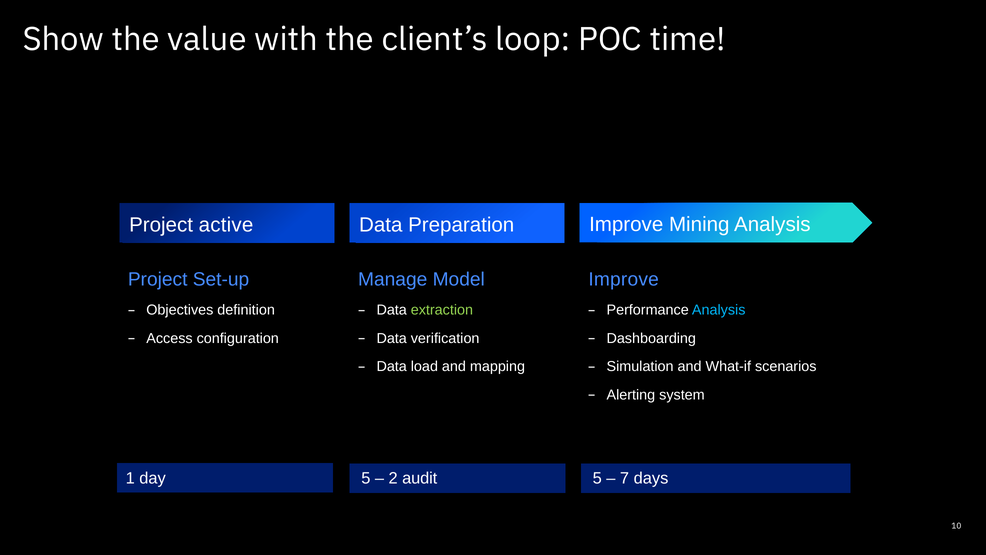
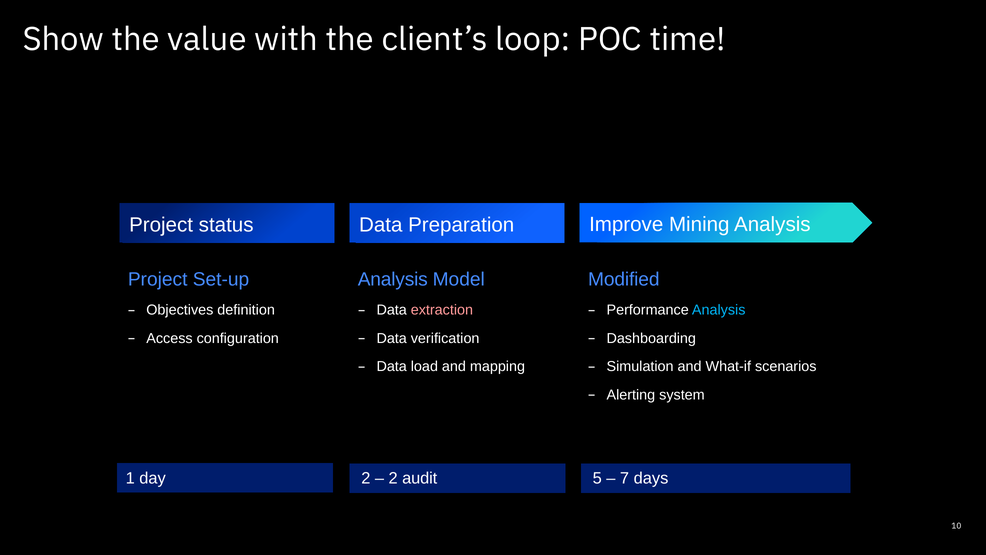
active: active -> status (226, 225)
Manage: Manage -> Analysis (393, 279)
Improve: Improve -> Modified (624, 279)
extraction colour: light green -> pink (442, 310)
day 5: 5 -> 2 (366, 478)
